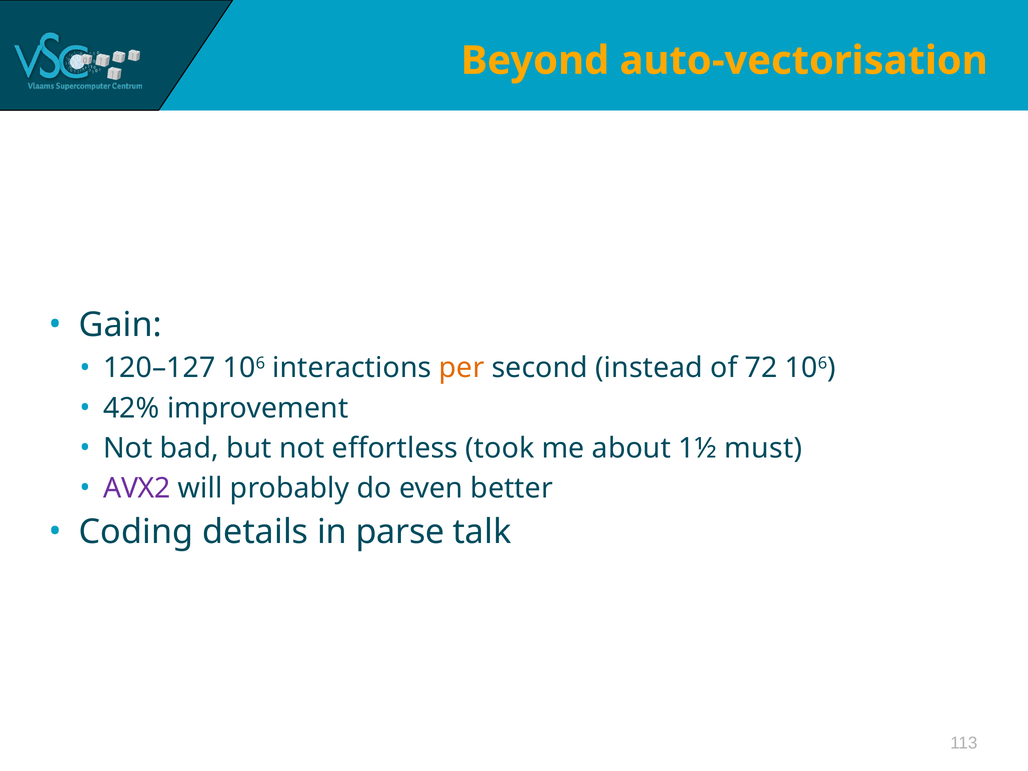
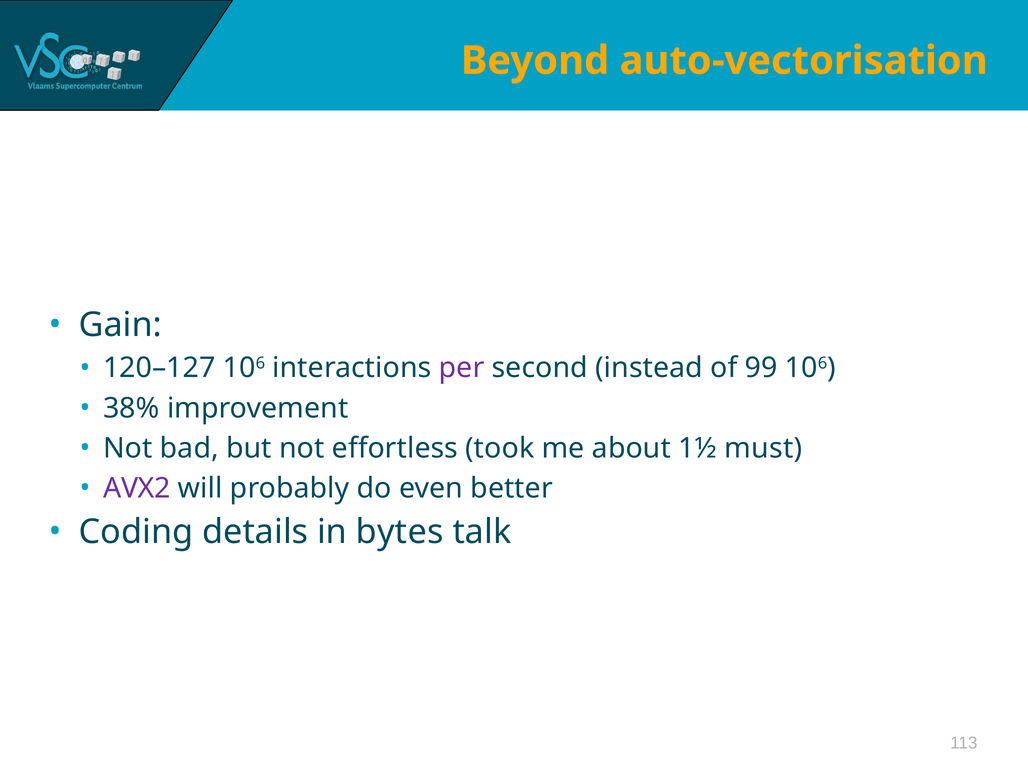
per colour: orange -> purple (462, 368)
72: 72 -> 99 (761, 368)
42%: 42% -> 38% (131, 408)
parse: parse -> bytes (400, 532)
